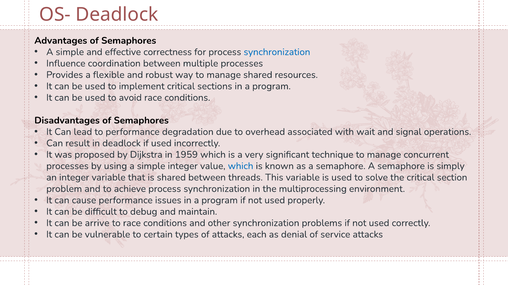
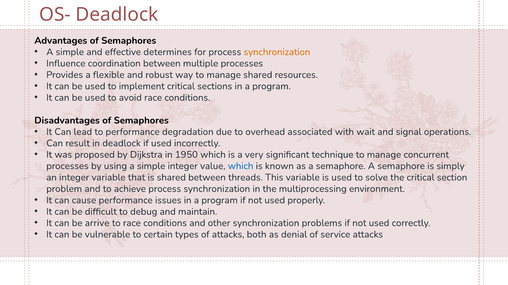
correctness: correctness -> determines (168, 52)
synchronization colour: blue -> orange (277, 52)
1959: 1959 -> 1950 (186, 155)
each: each -> both (257, 235)
